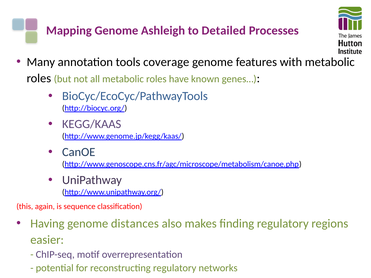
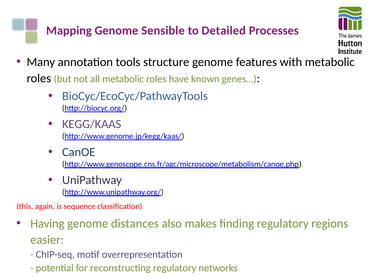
Ashleigh: Ashleigh -> Sensible (163, 31)
coverage: coverage -> structure (166, 62)
